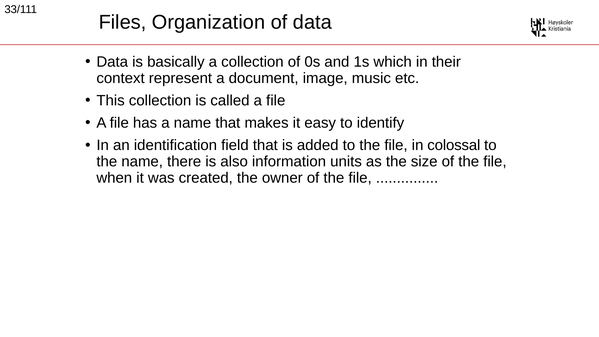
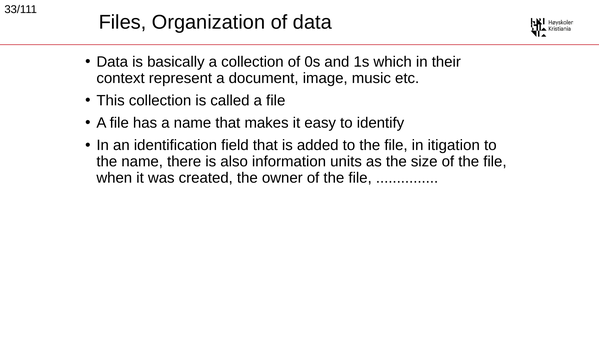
colossal: colossal -> itigation (454, 145)
